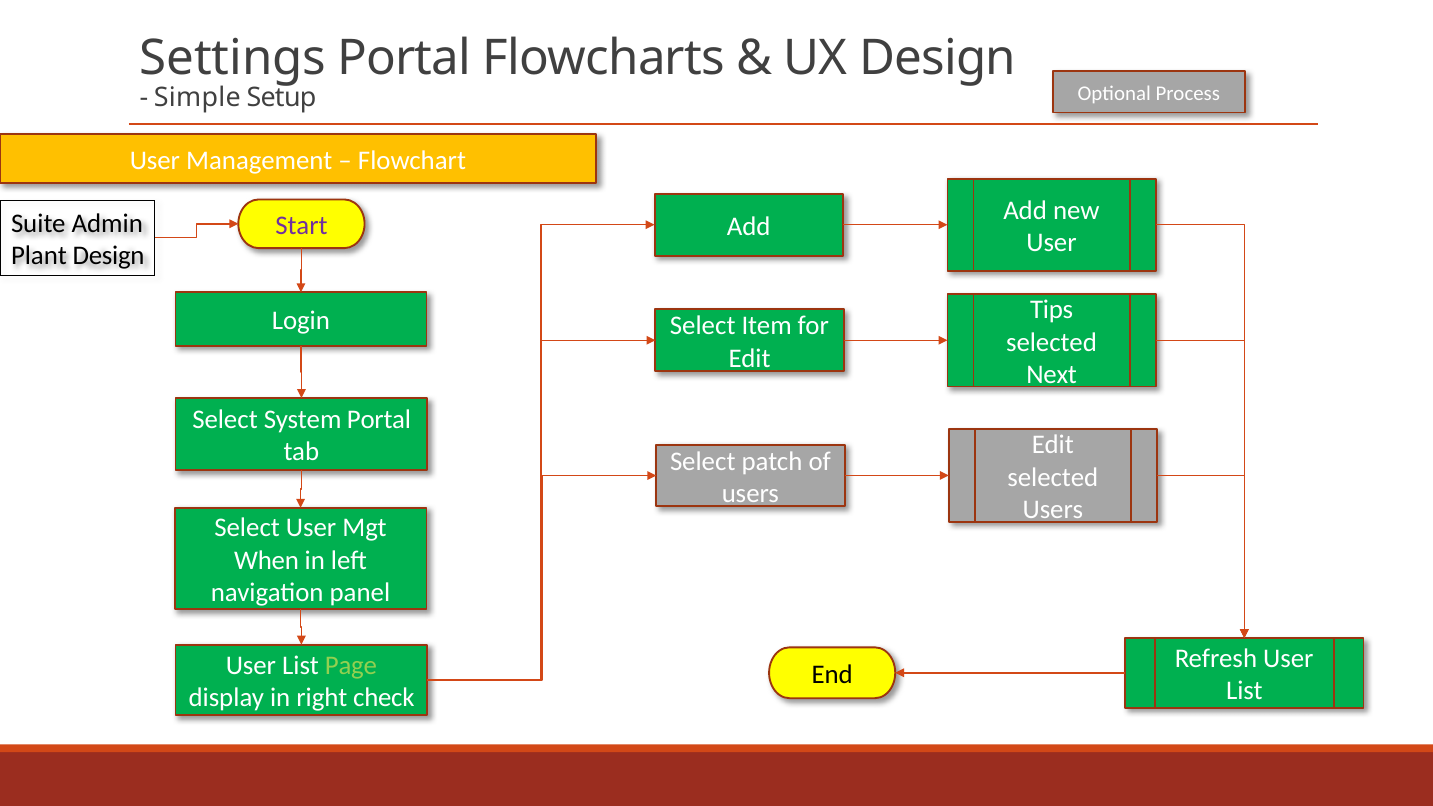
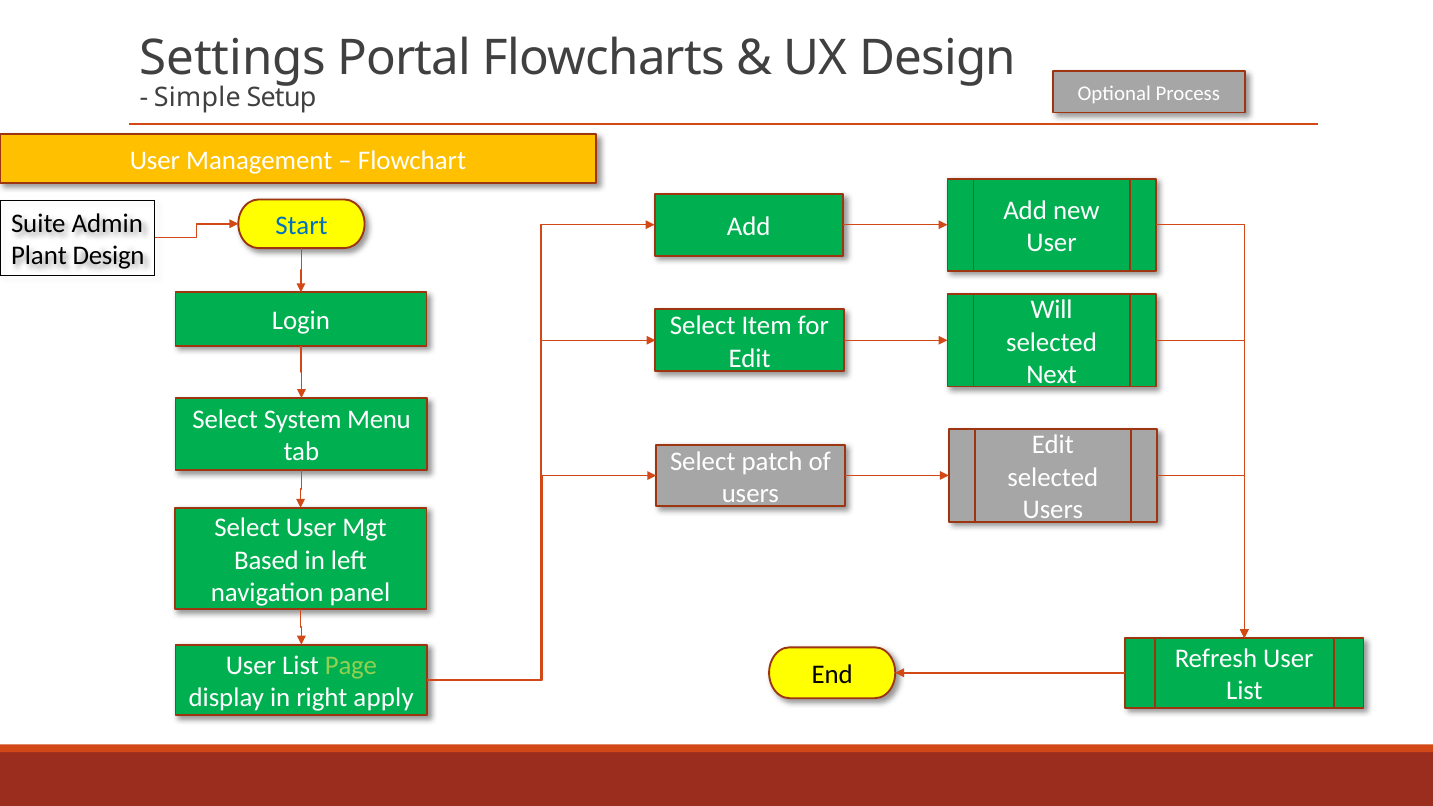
Start colour: purple -> blue (301, 226)
Tips: Tips -> Will (1052, 310)
System Portal: Portal -> Menu (379, 420)
When: When -> Based (266, 560)
check: check -> apply (384, 698)
